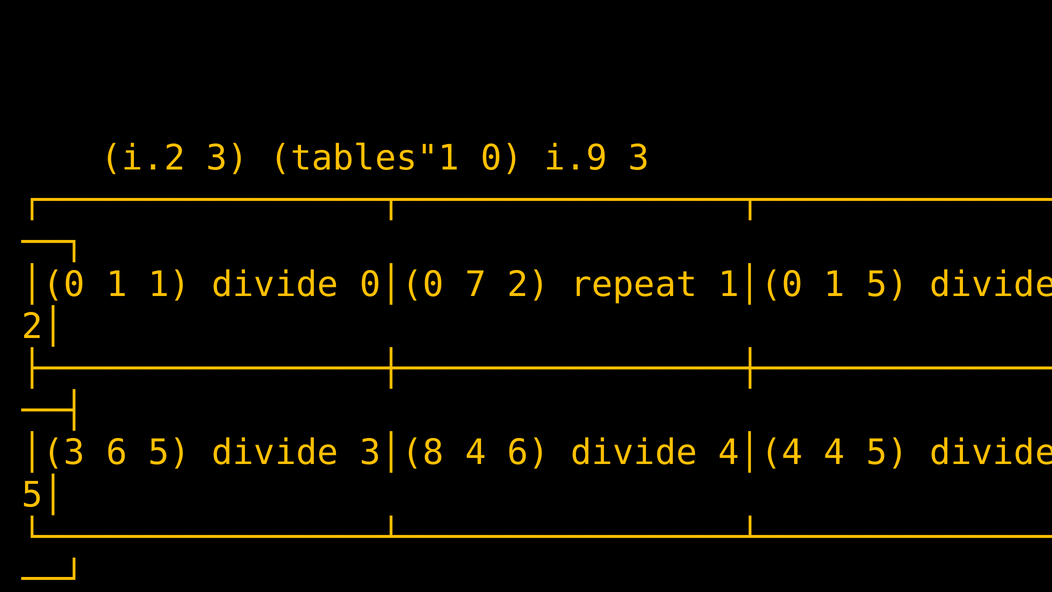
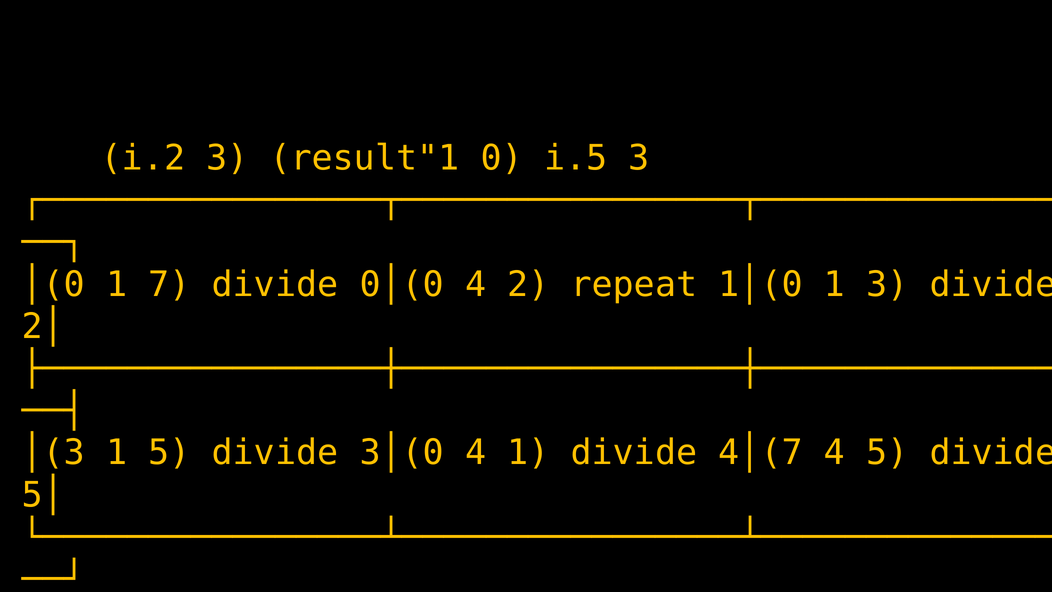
tables"1: tables"1 -> result"1 (365, 158)
i.9: i.9 -> i.5 (576, 158)
1 1: 1 -> 7 (169, 284)
0│(0 7: 7 -> 4 (476, 284)
1 5: 5 -> 3 (887, 284)
│(3 6: 6 -> 1 (117, 453)
3│(8: 3│(8 -> 3│(0 (402, 453)
4 6: 6 -> 1 (528, 453)
4│(4: 4│(4 -> 4│(7 (761, 453)
